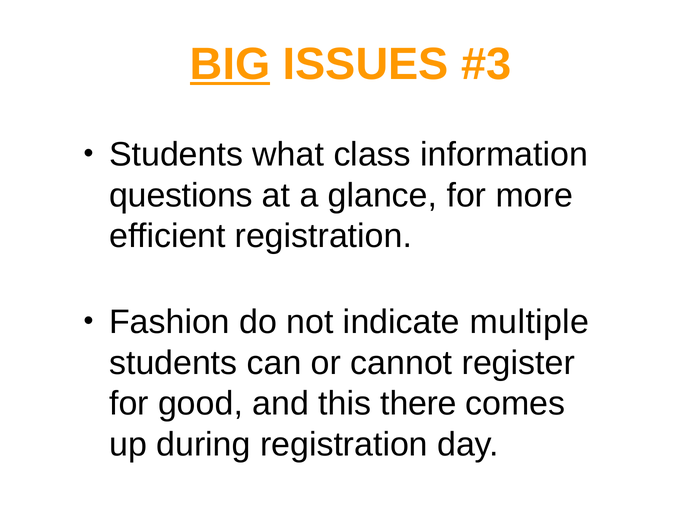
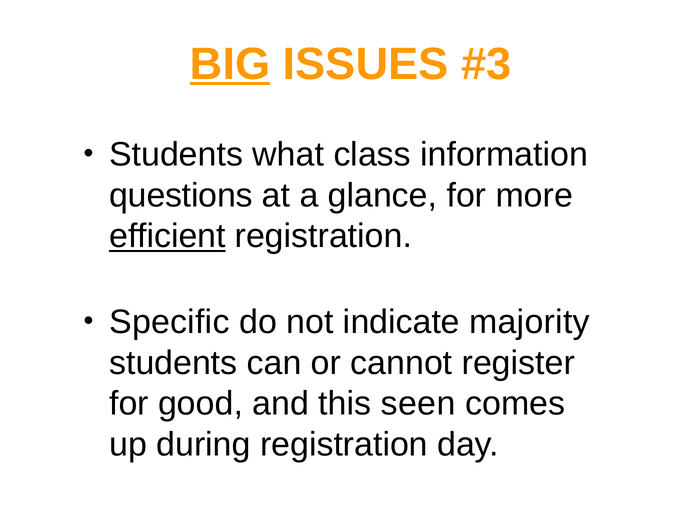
efficient underline: none -> present (167, 236)
Fashion: Fashion -> Specific (169, 322)
multiple: multiple -> majority (530, 322)
there: there -> seen (418, 404)
